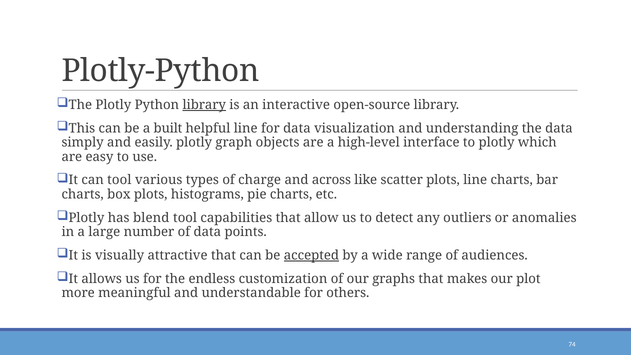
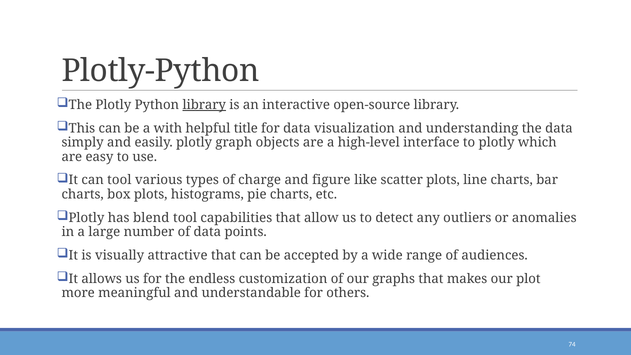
built: built -> with (168, 128)
helpful line: line -> title (246, 128)
across: across -> figure (331, 180)
accepted underline: present -> none (311, 255)
